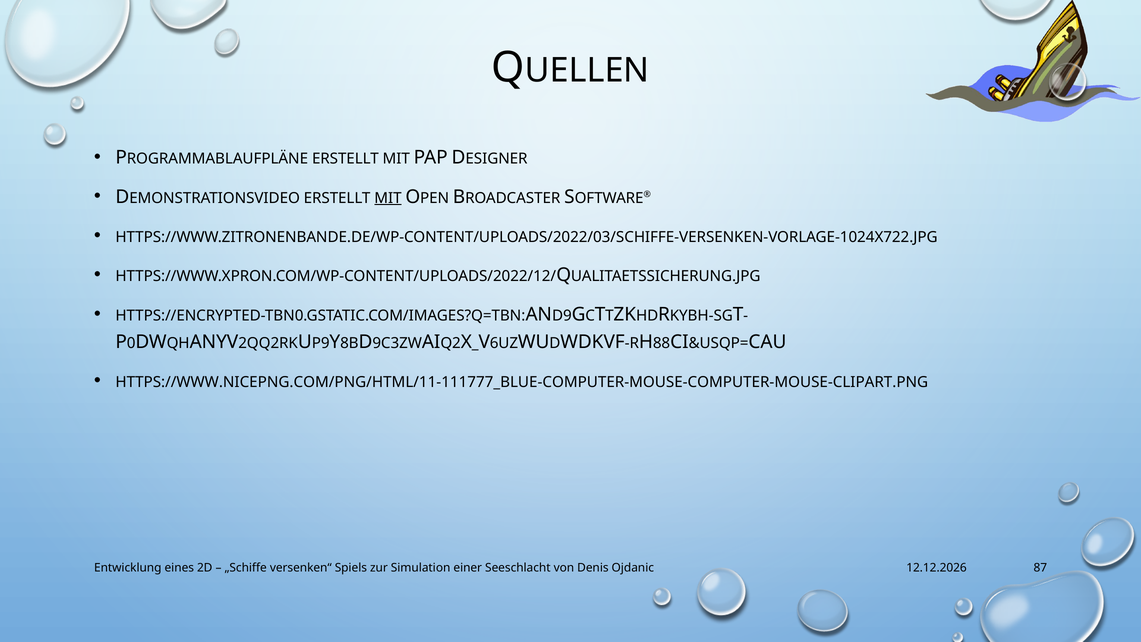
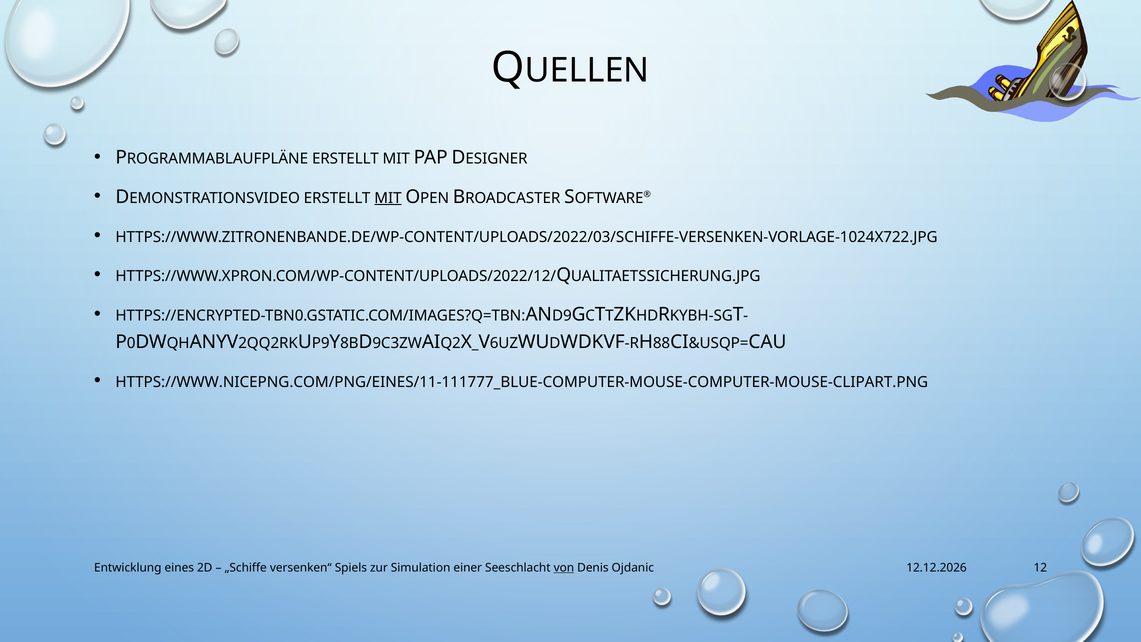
HTTPS://WWW.NICEPNG.COM/PNG/HTML/11-111777_BLUE-COMPUTER-MOUSE-COMPUTER-MOUSE-CLIPART.PNG: HTTPS://WWW.NICEPNG.COM/PNG/HTML/11-111777_BLUE-COMPUTER-MOUSE-COMPUTER-MOUSE-CLIPART.PNG -> HTTPS://WWW.NICEPNG.COM/PNG/EINES/11-111777_BLUE-COMPUTER-MOUSE-COMPUTER-MOUSE-CLIPART.PNG (522, 382)
von underline: none -> present (564, 568)
87: 87 -> 12 (1040, 568)
